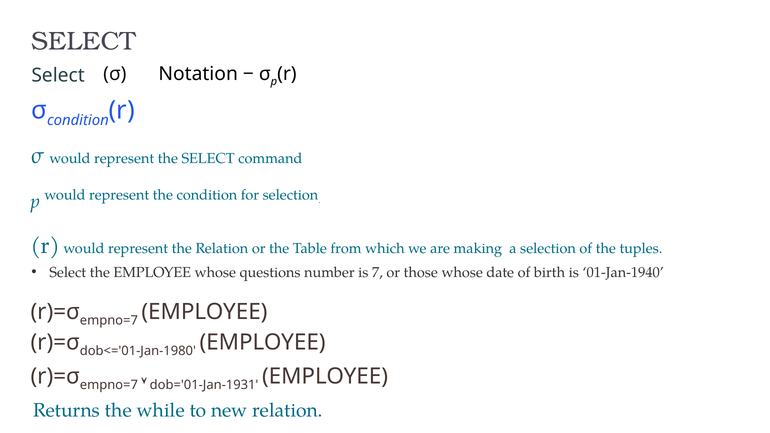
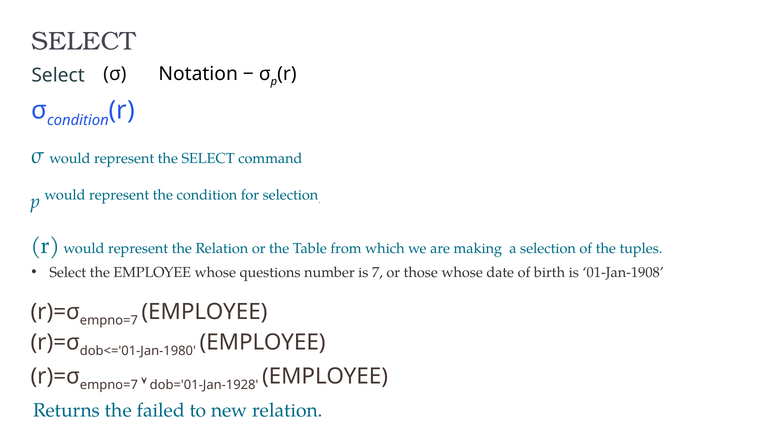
01-Jan-1940: 01-Jan-1940 -> 01-Jan-1908 (623, 272)
dob='01-Jan-1931: dob='01-Jan-1931 -> dob='01-Jan-1928 (204, 385)
while: while -> failed (161, 410)
